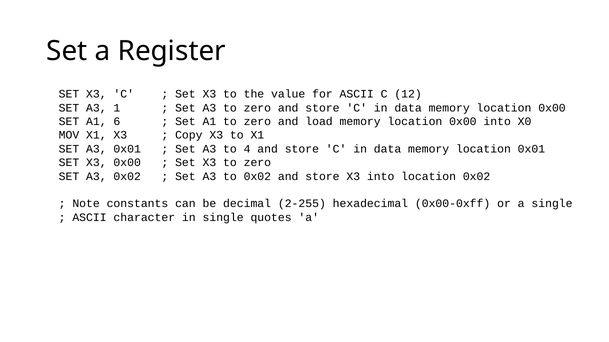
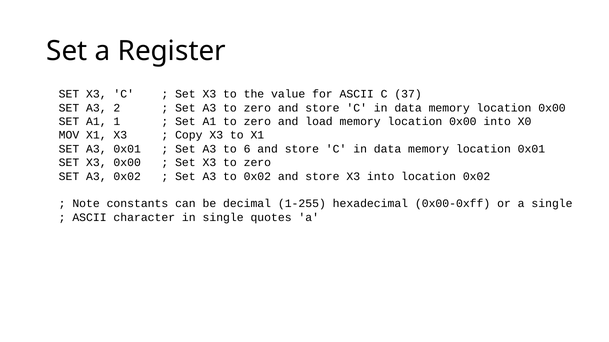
12: 12 -> 37 (408, 94)
1: 1 -> 2 (117, 108)
6: 6 -> 1 (117, 122)
4: 4 -> 6 (247, 149)
2-255: 2-255 -> 1-255 (302, 204)
